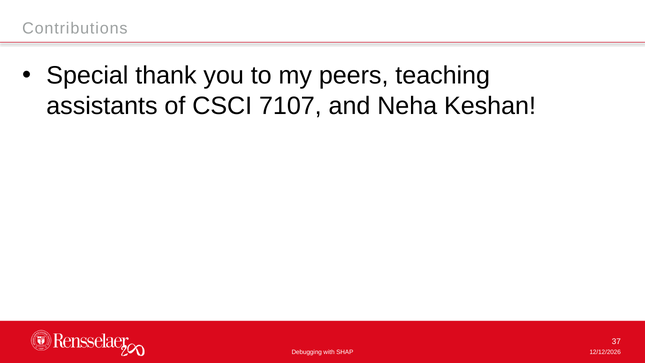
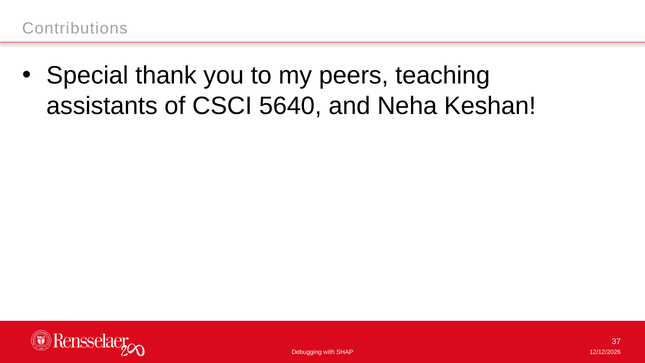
7107: 7107 -> 5640 (290, 106)
